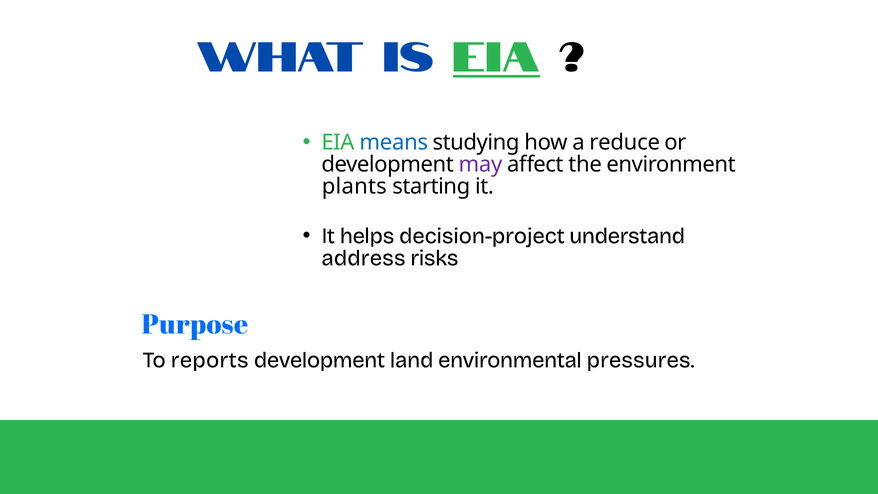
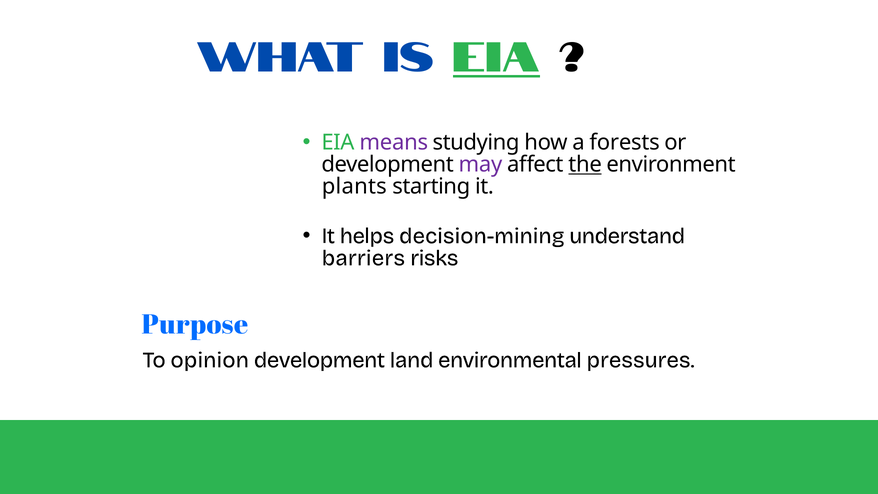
means colour: blue -> purple (394, 142)
reduce: reduce -> forests (625, 142)
the underline: none -> present (585, 164)
decision-project: decision-project -> decision-mining (482, 236)
address: address -> barriers (363, 258)
reports: reports -> opinion (210, 360)
